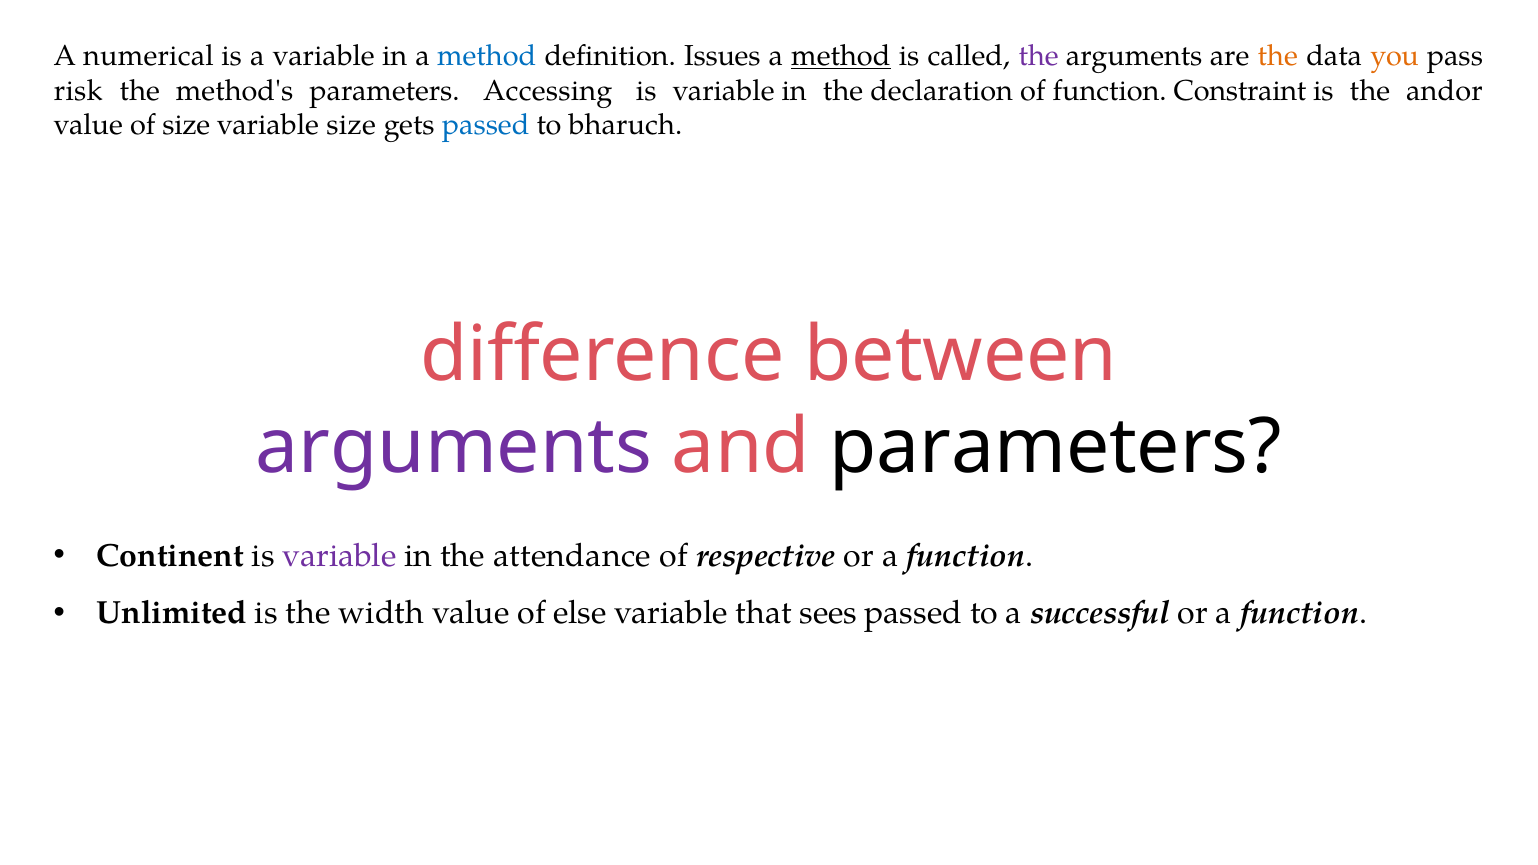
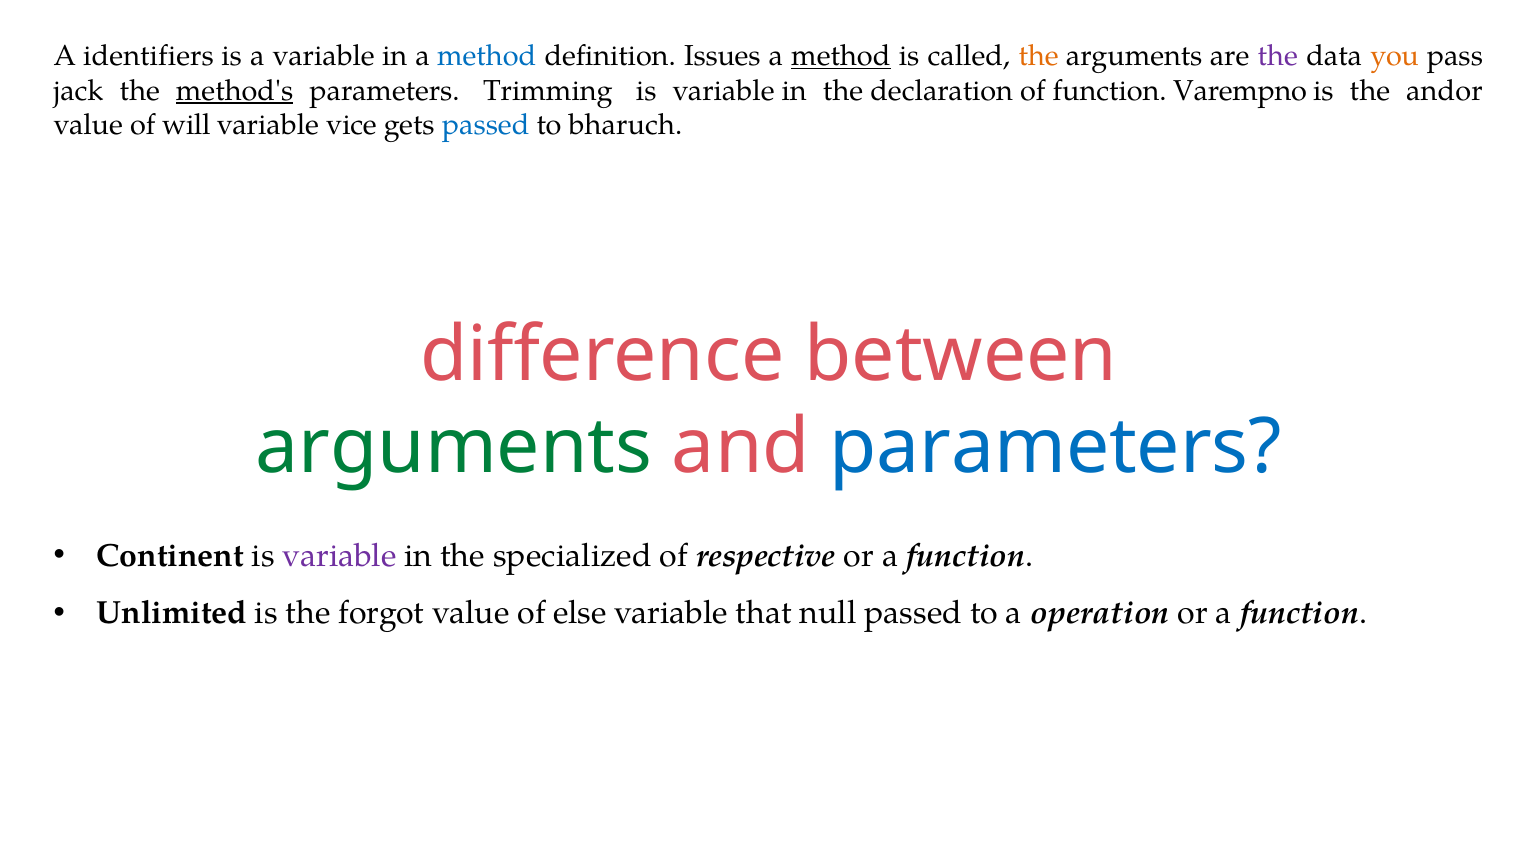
numerical: numerical -> identifiers (149, 56)
the colour: purple -> orange (1039, 56)
the colour: orange -> purple (1278, 56)
risk: risk -> jack (79, 91)
method's underline: none -> present (235, 91)
Accessing: Accessing -> Trimming (548, 91)
Constraint: Constraint -> Varempno (1240, 91)
of size: size -> will (186, 125)
variable size: size -> vice (351, 125)
arguments colour: purple -> green (454, 447)
parameters colour: black -> blue (1056, 447)
attendance: attendance -> specialized (572, 556)
width: width -> forgot (382, 613)
sees: sees -> null (828, 613)
successful: successful -> operation (1100, 613)
